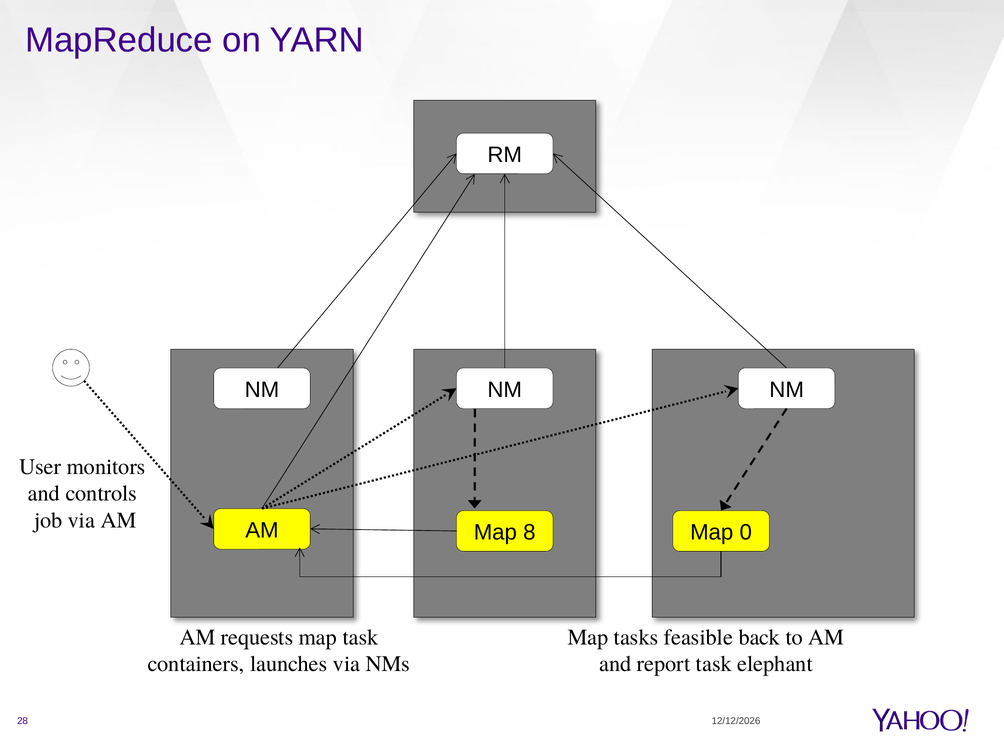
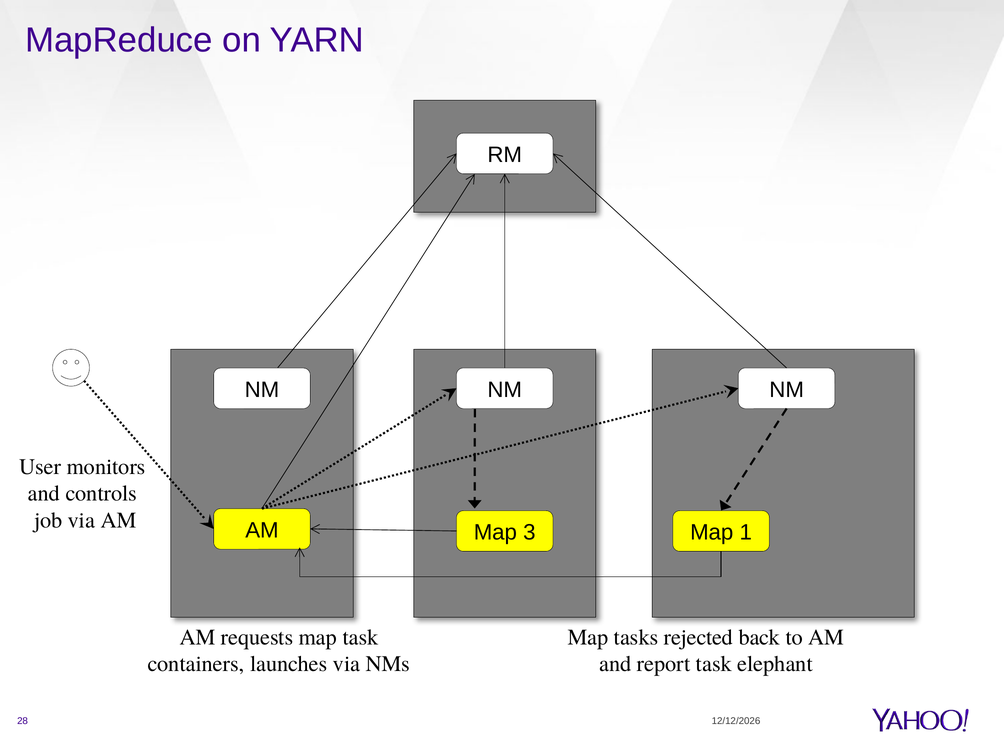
8: 8 -> 3 (529, 533)
0: 0 -> 1 (746, 533)
feasible: feasible -> rejected (698, 637)
